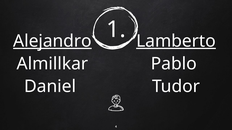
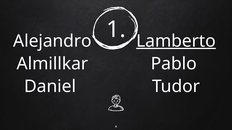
Alejandro underline: present -> none (52, 41)
